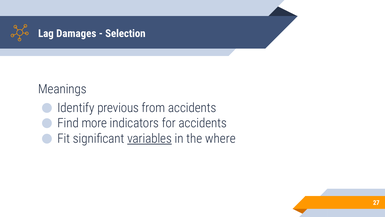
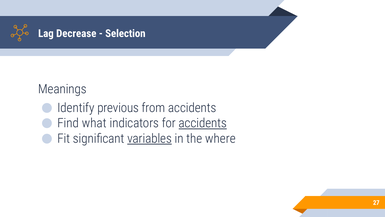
Damages: Damages -> Decrease (76, 33)
more: more -> what (94, 123)
accidents underline: none -> present (203, 123)
